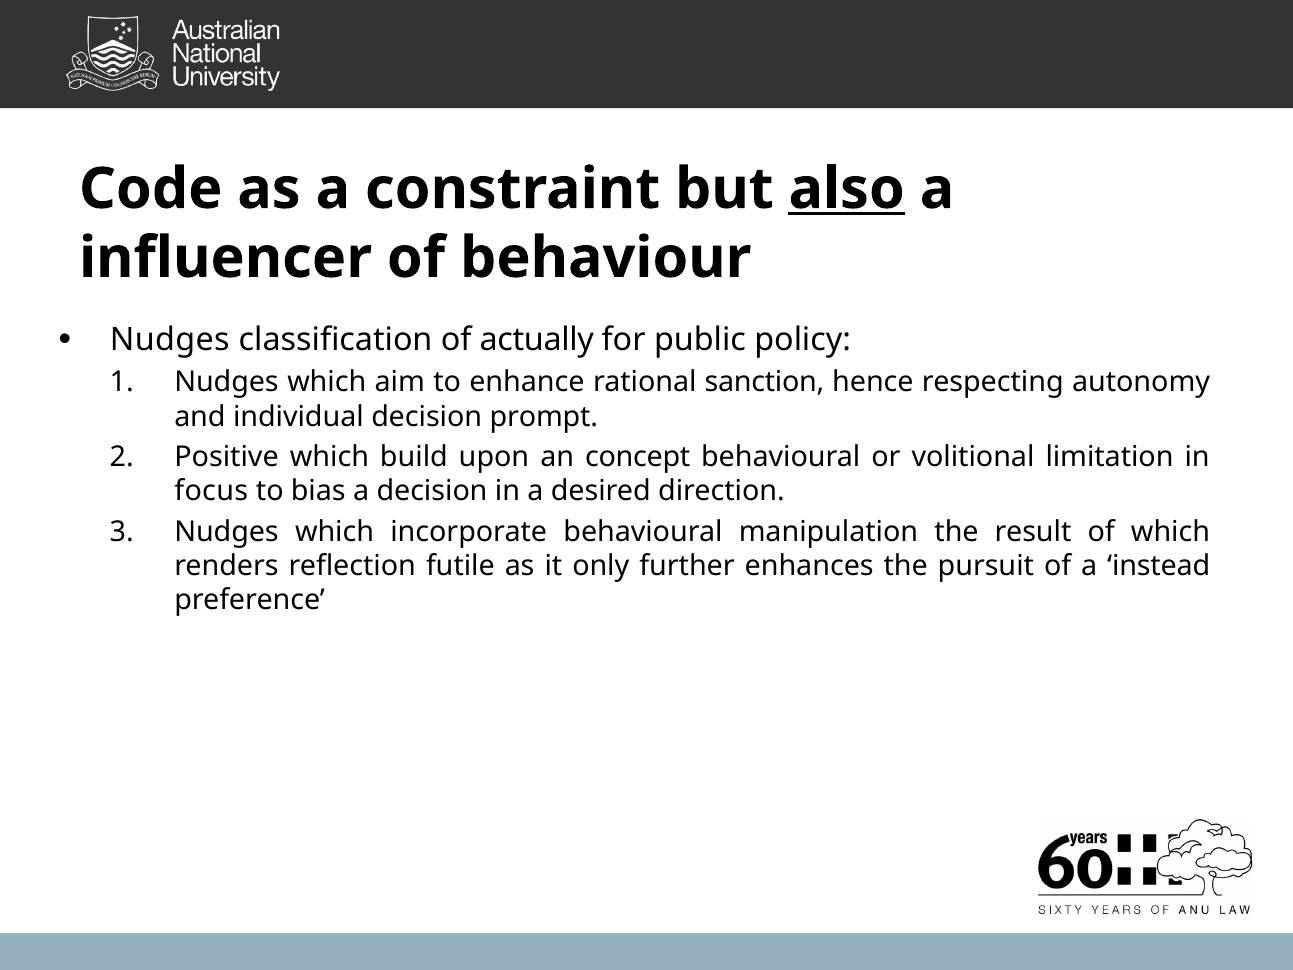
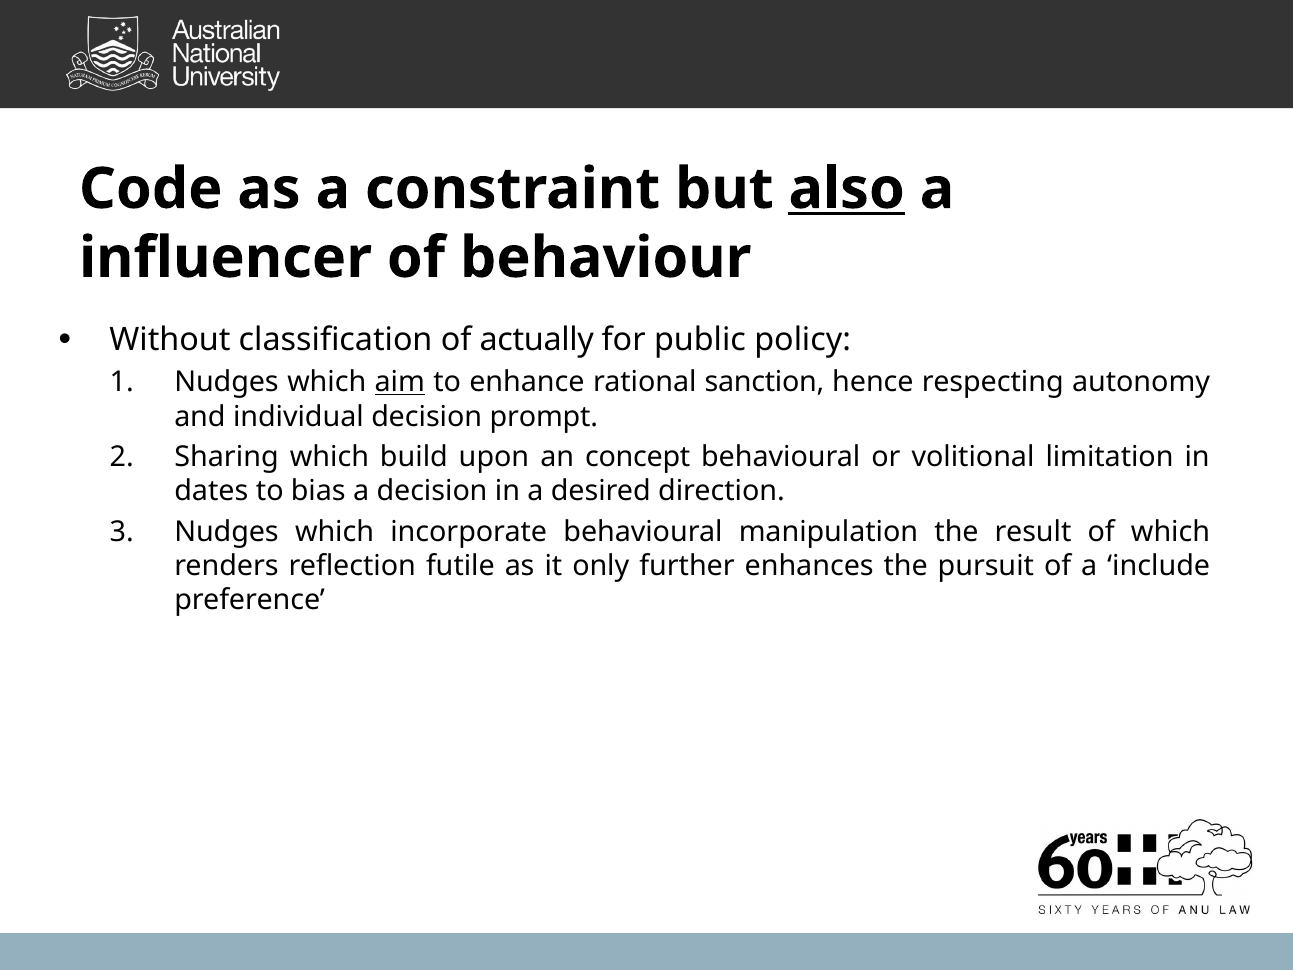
Nudges: Nudges -> Without (170, 340)
aim underline: none -> present (400, 382)
Positive: Positive -> Sharing (226, 457)
focus: focus -> dates (211, 491)
instead: instead -> include (1159, 566)
